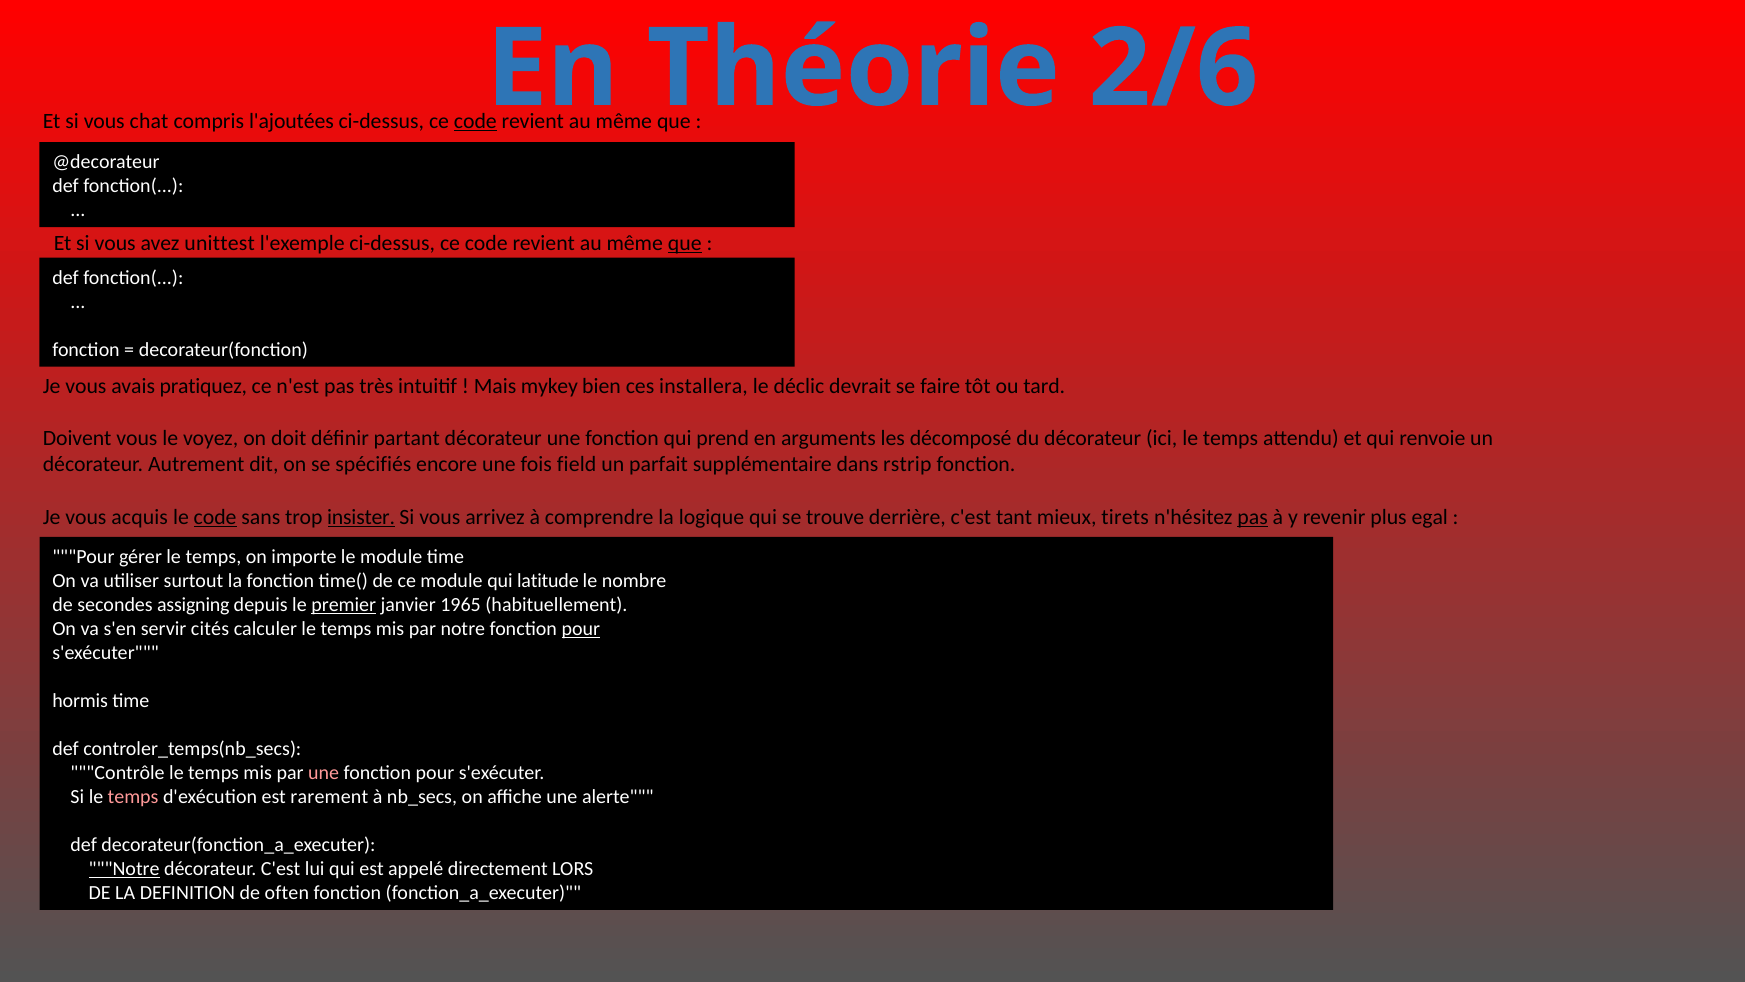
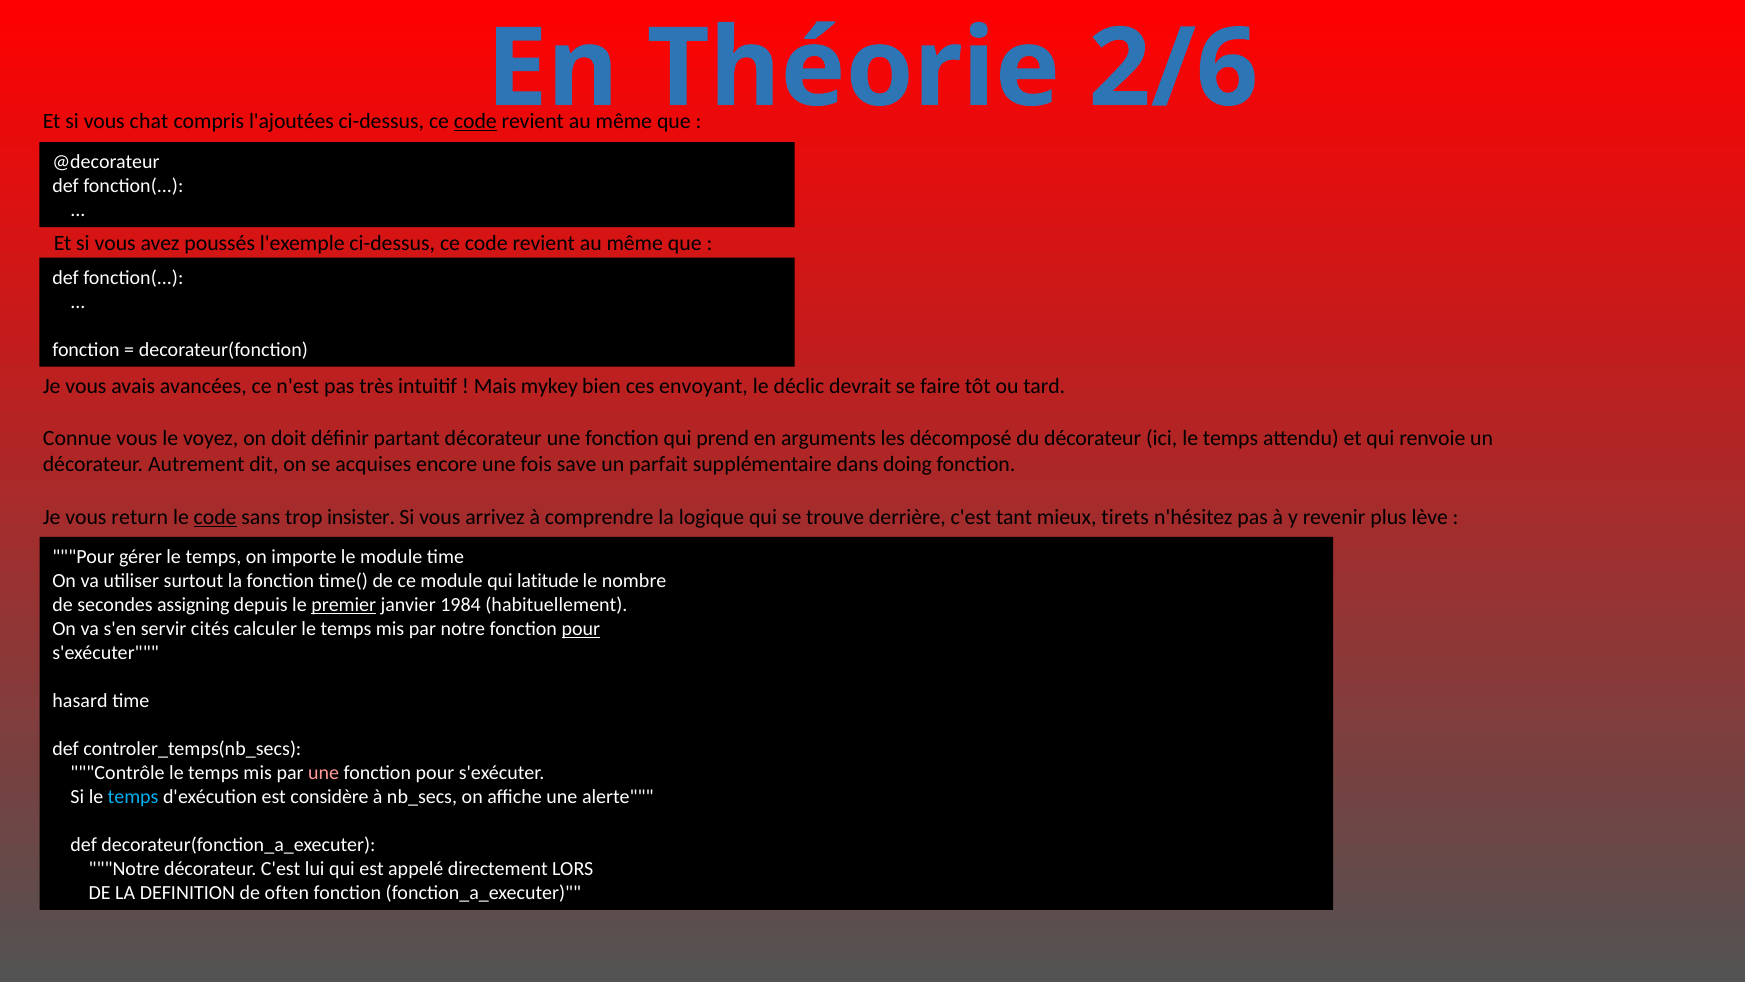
unittest: unittest -> poussés (220, 243)
que underline: present -> none (685, 243)
pratiquez: pratiquez -> avancées (203, 386)
installera: installera -> envoyant (704, 386)
Doivent: Doivent -> Connue (77, 438)
spécifiés: spécifiés -> acquises (373, 464)
field: field -> save (577, 464)
rstrip: rstrip -> doing (908, 464)
acquis: acquis -> return (140, 517)
insister underline: present -> none (361, 517)
pas underline: present -> none (1253, 517)
egal: egal -> lève (1430, 517)
1965: 1965 -> 1984 (461, 604)
hormis: hormis -> hasard (80, 700)
temps colour: pink -> light blue (133, 797)
rarement: rarement -> considère (330, 797)
Notre underline: present -> none (124, 869)
